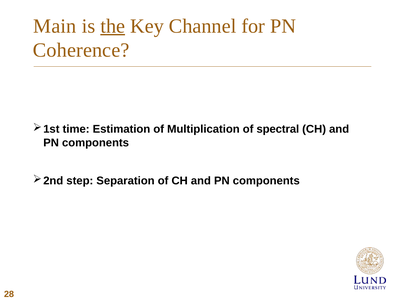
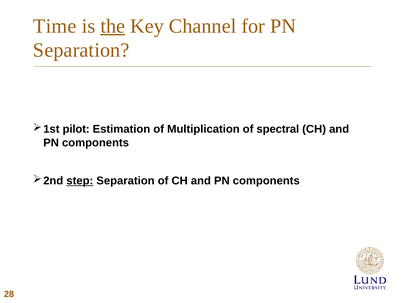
Main: Main -> Time (55, 26)
Coherence: Coherence -> Separation (81, 50)
time: time -> pilot (76, 130)
step underline: none -> present (80, 181)
